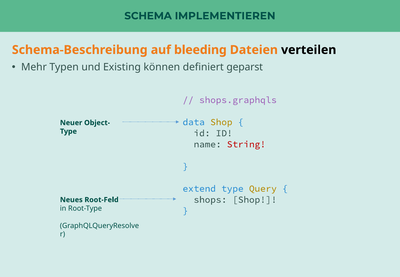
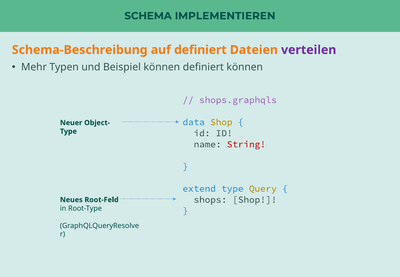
auf bleeding: bleeding -> definiert (200, 50)
verteilen colour: black -> purple (309, 50)
Existing: Existing -> Beispiel (122, 67)
definiert geparst: geparst -> können (245, 67)
